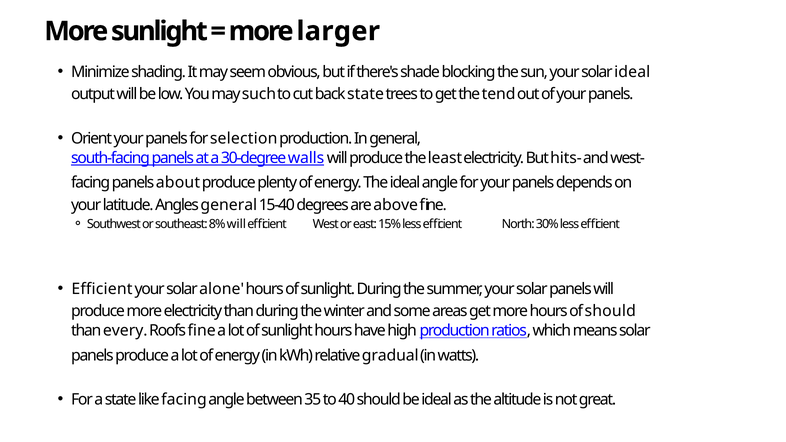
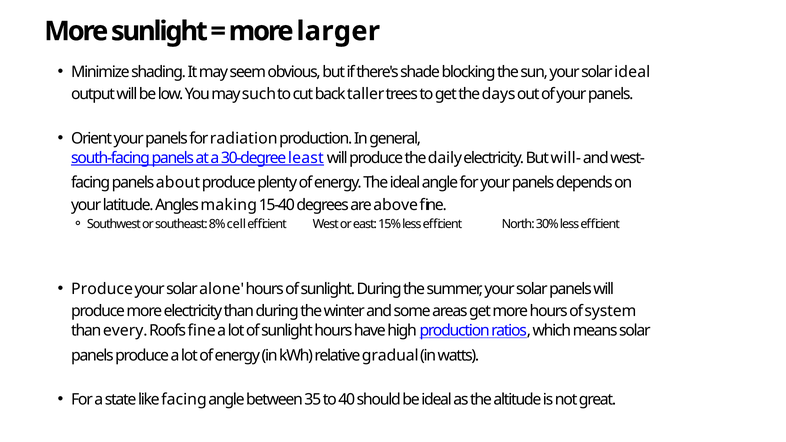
back state: state -> taller (366, 94)
tend: tend -> days (499, 94)
selection: selection -> radiation (244, 138)
walls: walls -> least (306, 158)
least: least -> daily (445, 158)
hits-: hits- -> will- (566, 158)
Angles general: general -> making (229, 205)
8% will: will -> cell (236, 224)
Efficient: Efficient -> Produce (102, 289)
of should: should -> system (610, 311)
